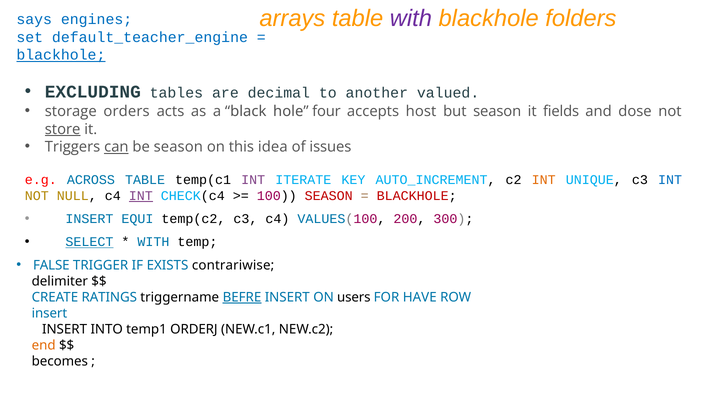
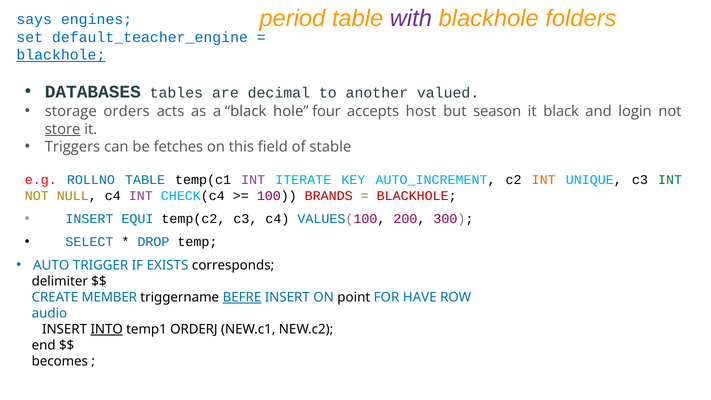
arrays: arrays -> period (292, 19)
EXCLUDING: EXCLUDING -> DATABASES (93, 92)
it fields: fields -> black (561, 111)
dose: dose -> login (635, 111)
can underline: present -> none (116, 147)
be season: season -> fetches (178, 147)
idea: idea -> field (273, 147)
issues: issues -> stable (330, 147)
ACROSS: ACROSS -> ROLLNO (91, 180)
INT colour: blue -> green (670, 180)
INT underline: present -> none (141, 196)
100 SEASON: SEASON -> BRANDS (329, 196)
SELECT underline: present -> none (89, 242)
WITH: WITH -> DROP (153, 242)
FALSE: FALSE -> AUTO (51, 265)
contrariwise: contrariwise -> corresponds (233, 265)
RATINGS: RATINGS -> MEMBER (109, 297)
users: users -> point (354, 297)
insert: insert -> audio (49, 313)
INTO underline: none -> present (107, 329)
end colour: orange -> black (44, 345)
